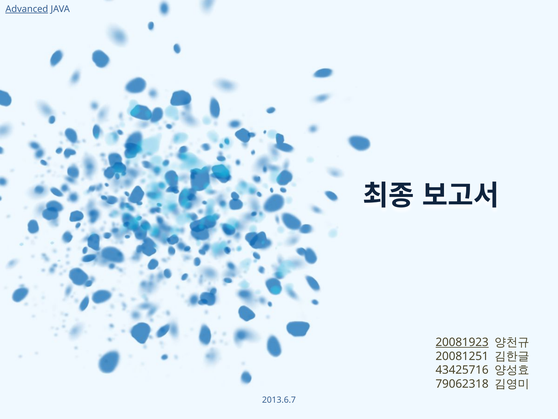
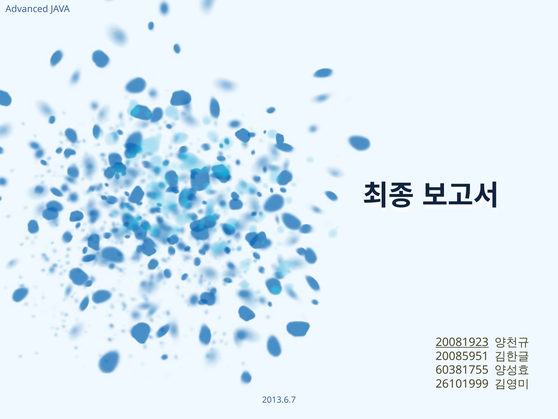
Advanced underline: present -> none (27, 9)
20081251: 20081251 -> 20085951 (462, 356)
43425716: 43425716 -> 60381755 (462, 370)
79062318: 79062318 -> 26101999 (462, 384)
